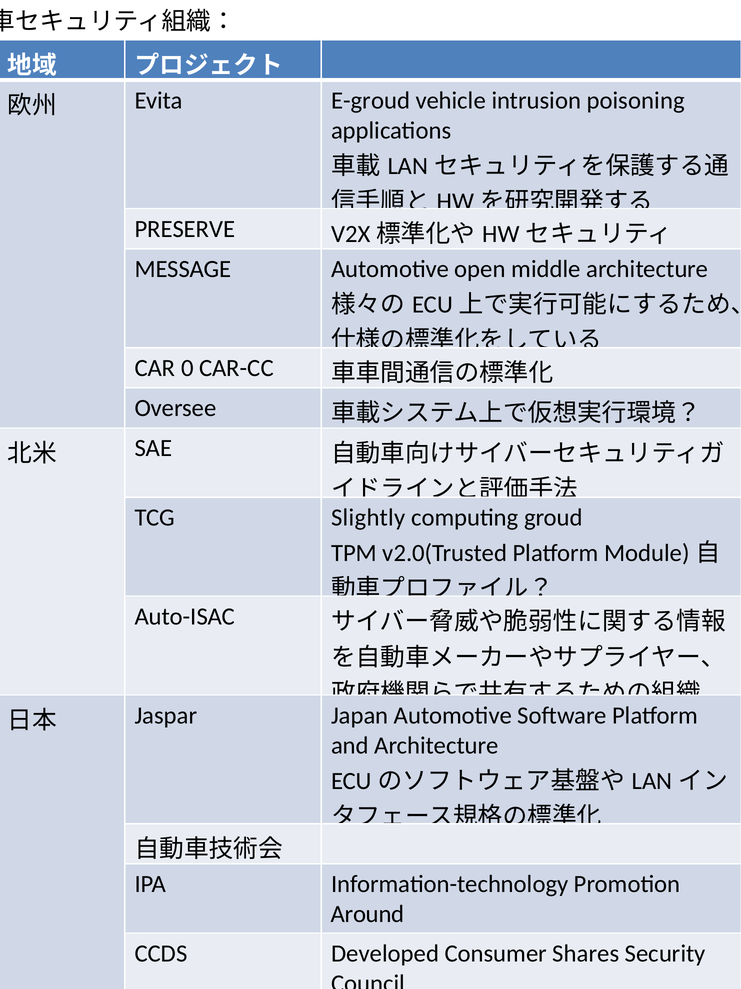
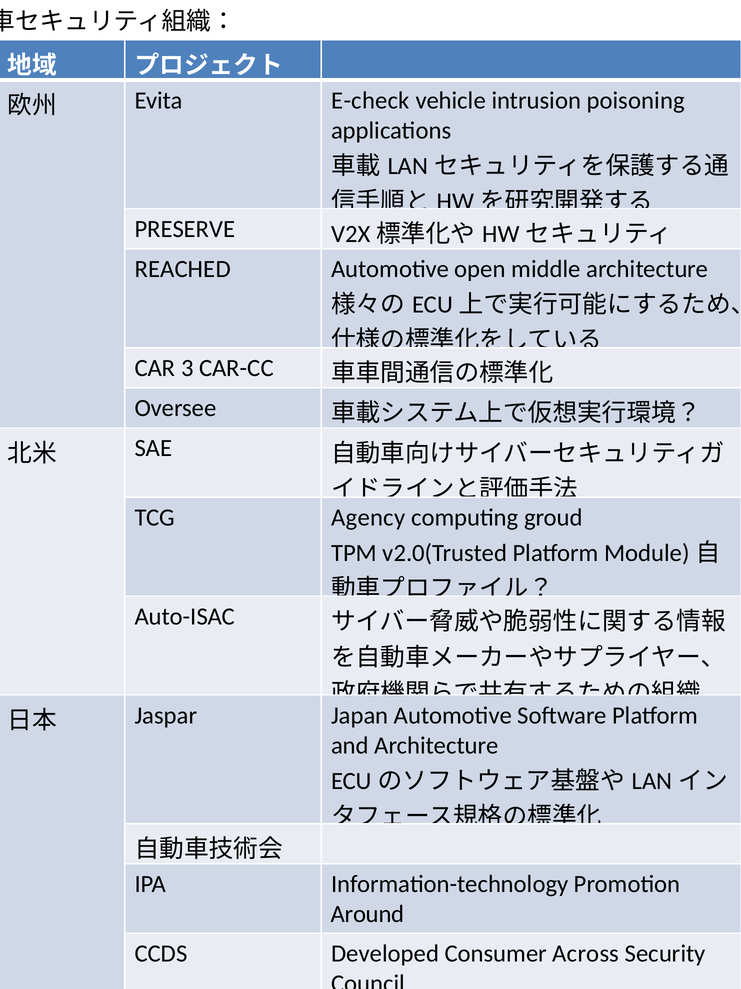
E-groud: E-groud -> E-check (370, 100)
MESSAGE: MESSAGE -> REACHED (183, 269)
0: 0 -> 3 (187, 368)
Slightly: Slightly -> Agency (368, 517)
Shares: Shares -> Across (586, 952)
